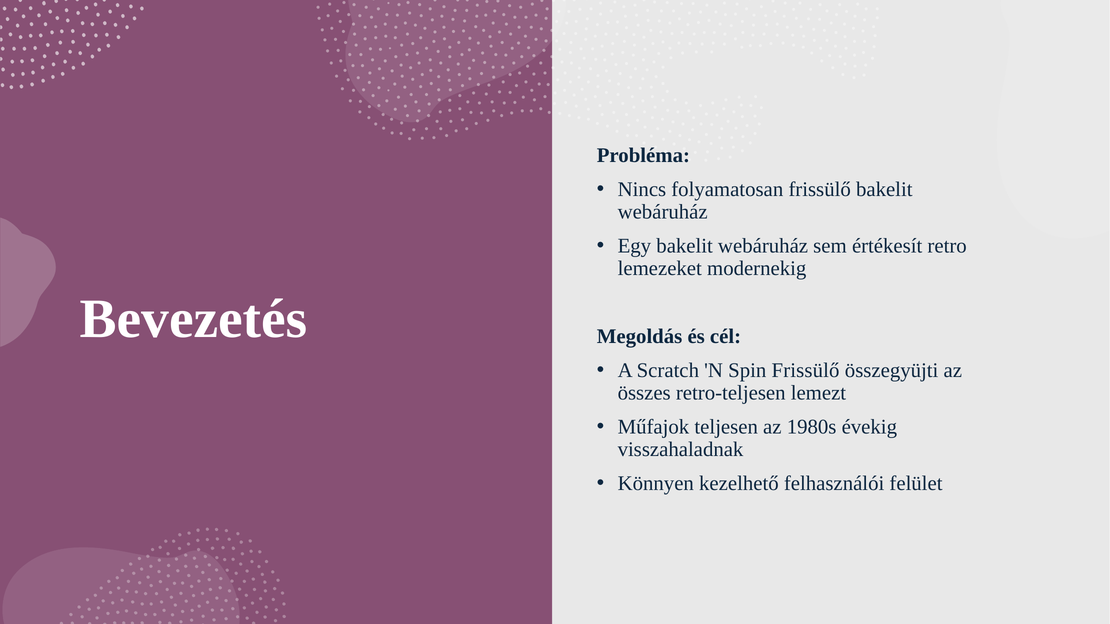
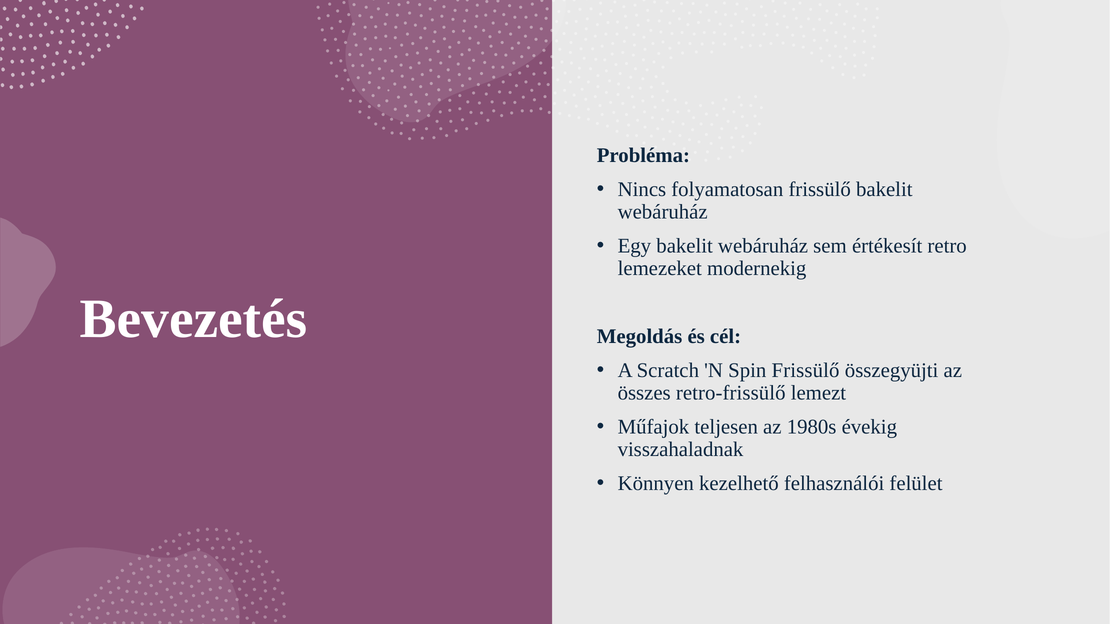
retro-teljesen: retro-teljesen -> retro-frissülő (731, 393)
